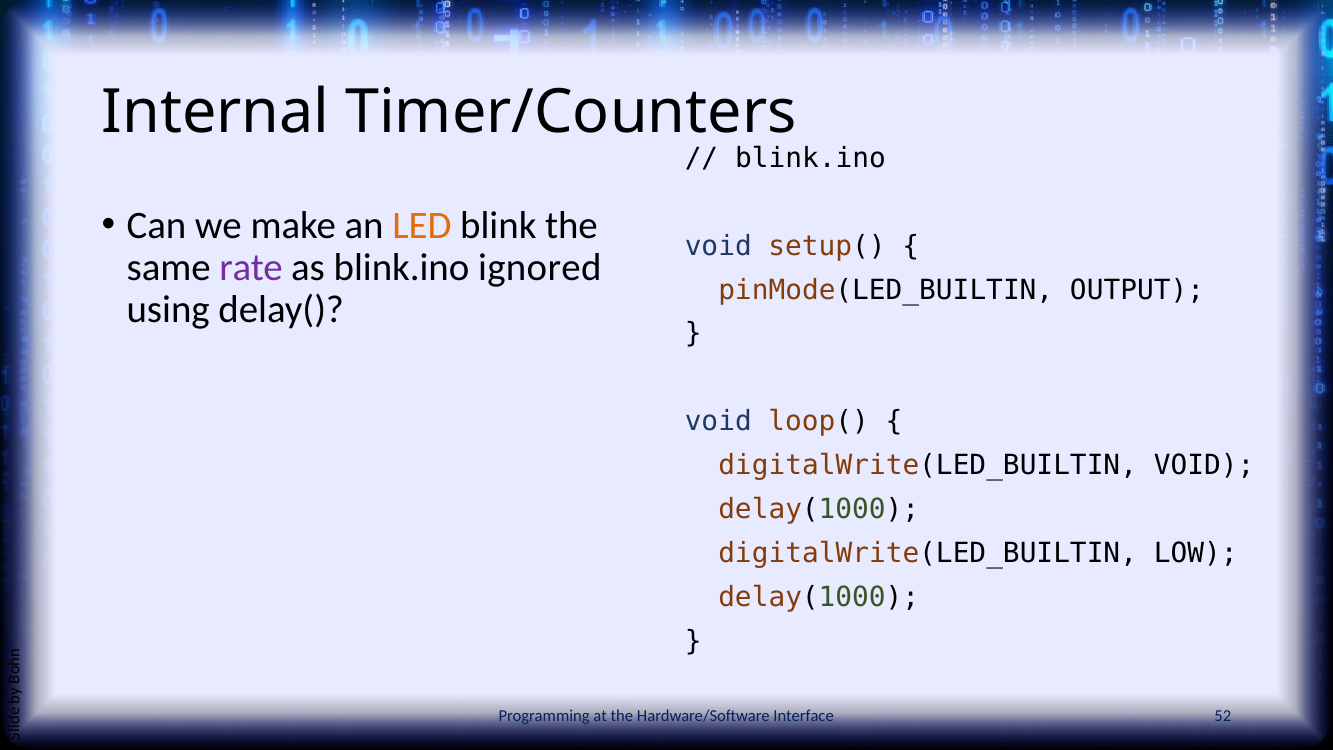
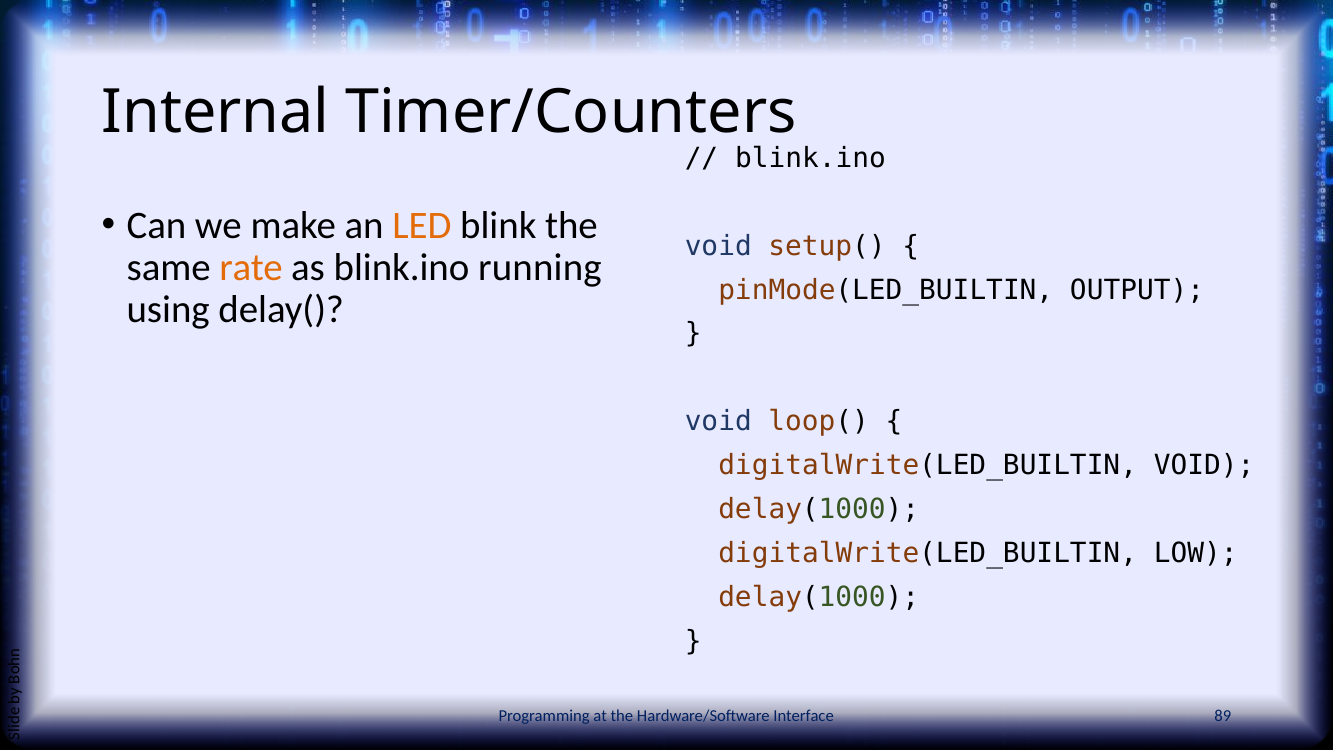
rate colour: purple -> orange (251, 267)
ignored: ignored -> running (540, 267)
52: 52 -> 89 (1223, 716)
